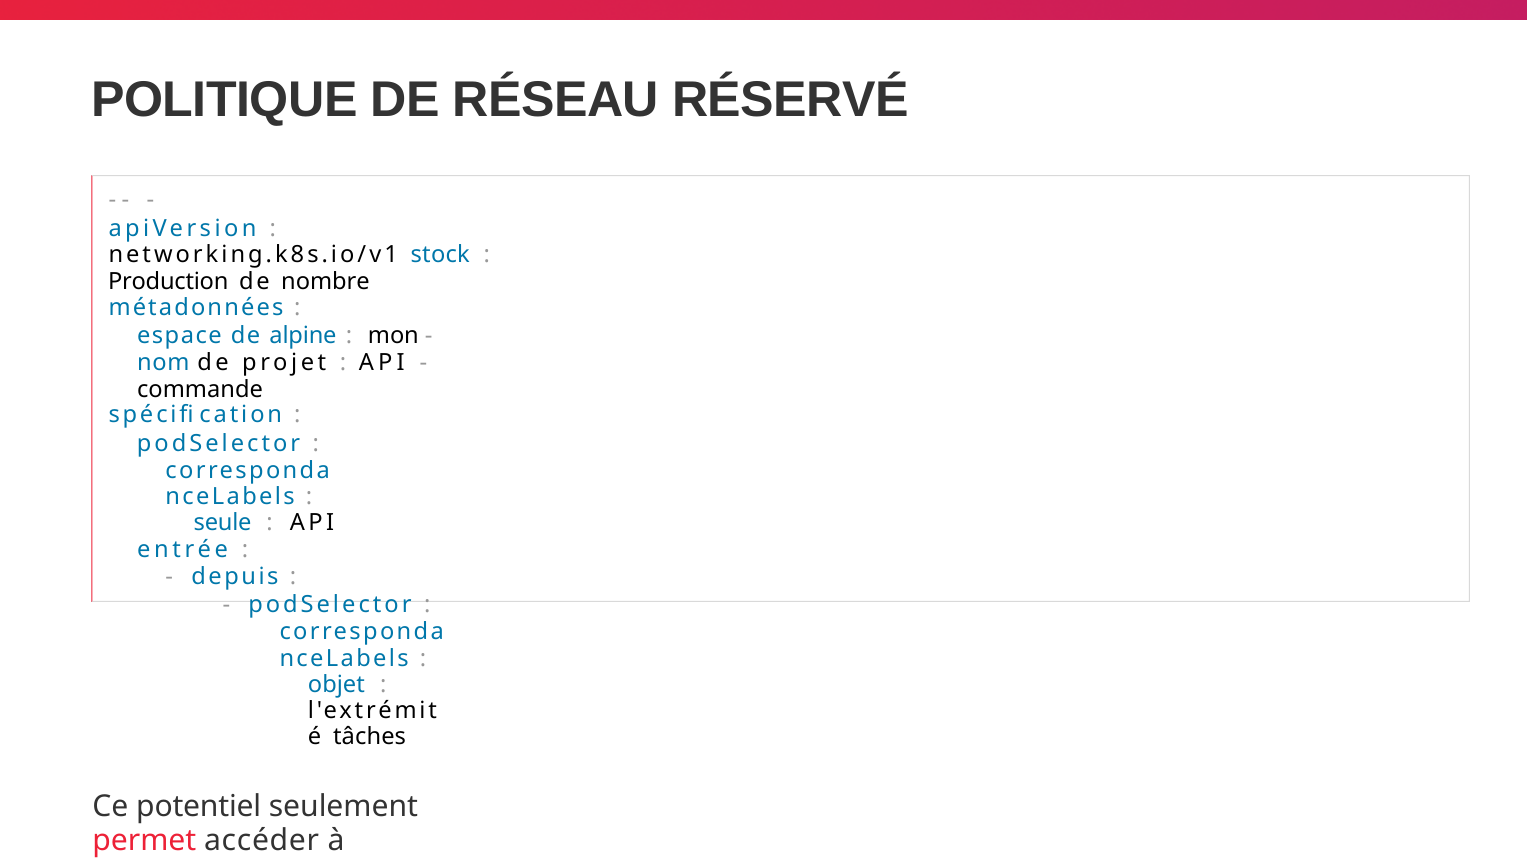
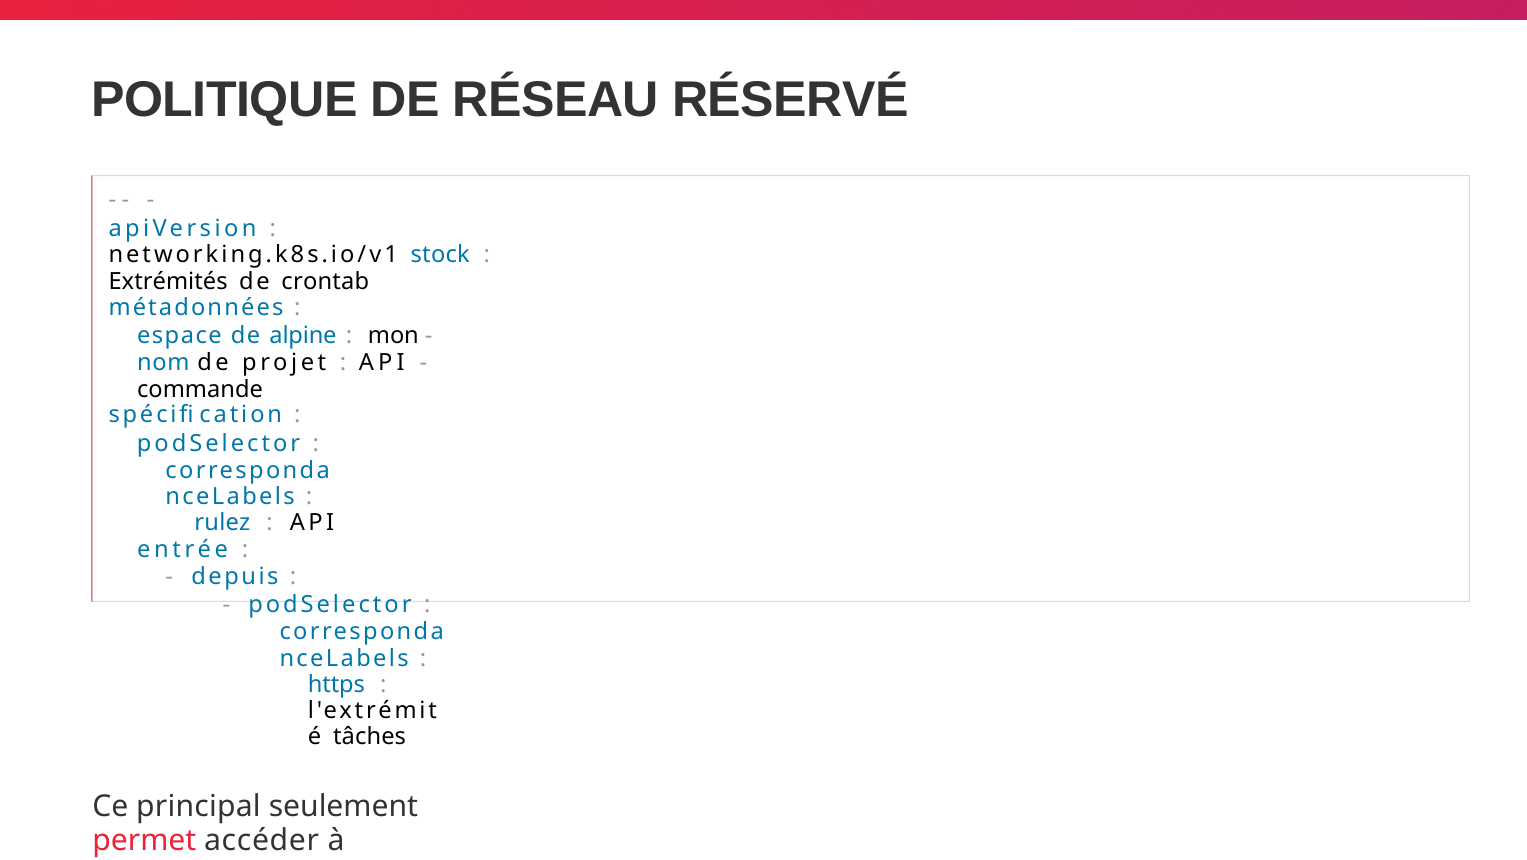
Production: Production -> Extrémités (168, 282)
nombre: nombre -> crontab (325, 282)
seule: seule -> rulez (222, 523)
objet: objet -> https (336, 685)
potentiel: potentiel -> principal (198, 807)
